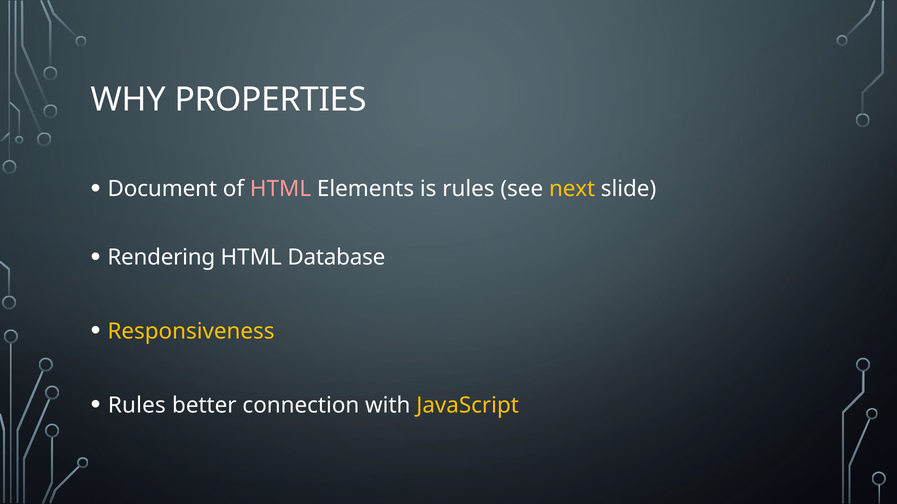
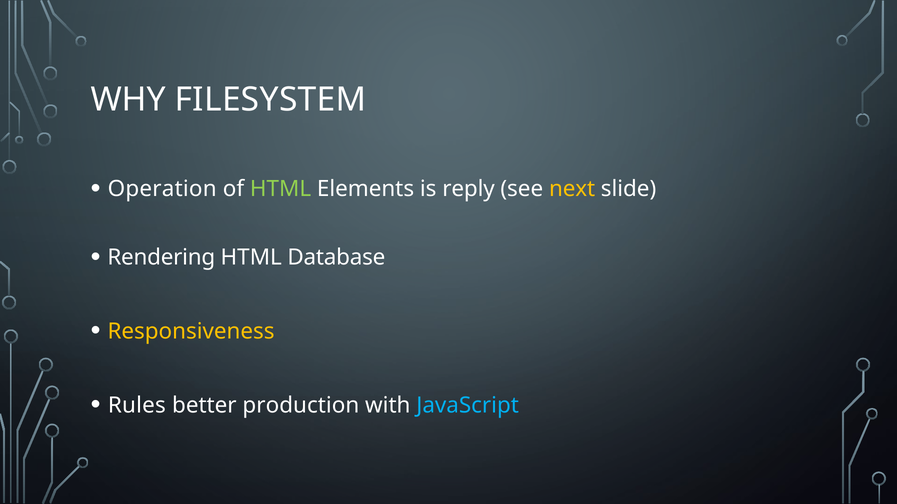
PROPERTIES: PROPERTIES -> FILESYSTEM (270, 100)
Document: Document -> Operation (162, 189)
HTML colour: pink -> light green (281, 189)
is rules: rules -> reply (469, 189)
connection: connection -> production (301, 406)
JavaScript colour: yellow -> light blue (468, 406)
